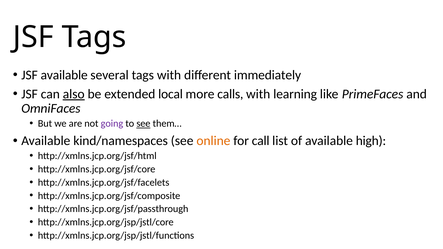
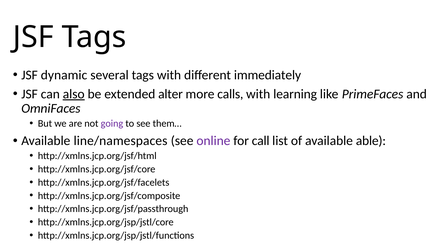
JSF available: available -> dynamic (64, 75)
local: local -> alter (171, 94)
see underline: present -> none (143, 124)
kind/namespaces: kind/namespaces -> line/namespaces (120, 141)
online colour: orange -> purple (213, 141)
high: high -> able (371, 141)
